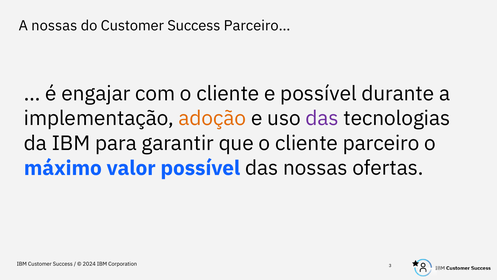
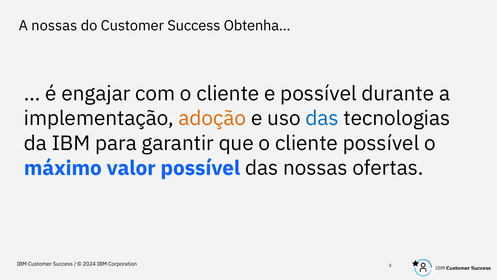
Parceiro…: Parceiro… -> Obtenha… (257, 26)
das colour: purple -> blue (322, 118)
cliente parceiro: parceiro -> possível (381, 143)
